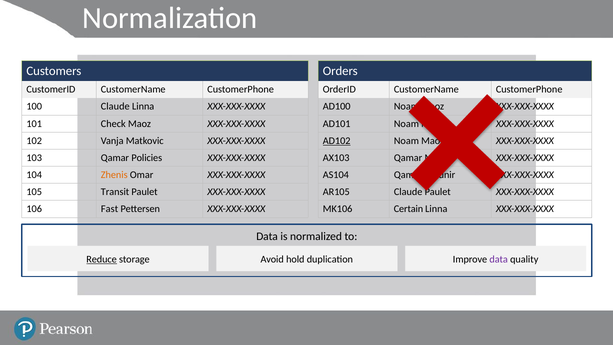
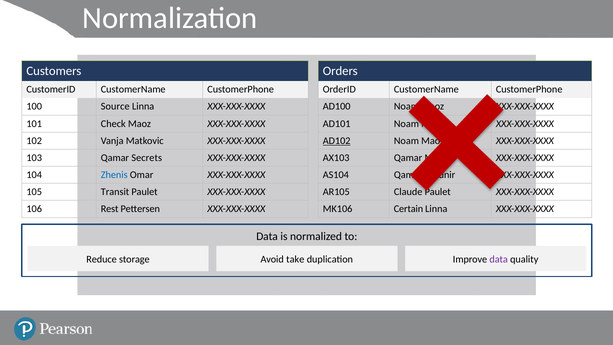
100 Claude: Claude -> Source (115, 107)
Policies: Policies -> Secrets (147, 158)
Zhenis colour: orange -> blue (114, 175)
Fast: Fast -> Rest (110, 209)
Reduce underline: present -> none (102, 259)
hold: hold -> take (295, 259)
